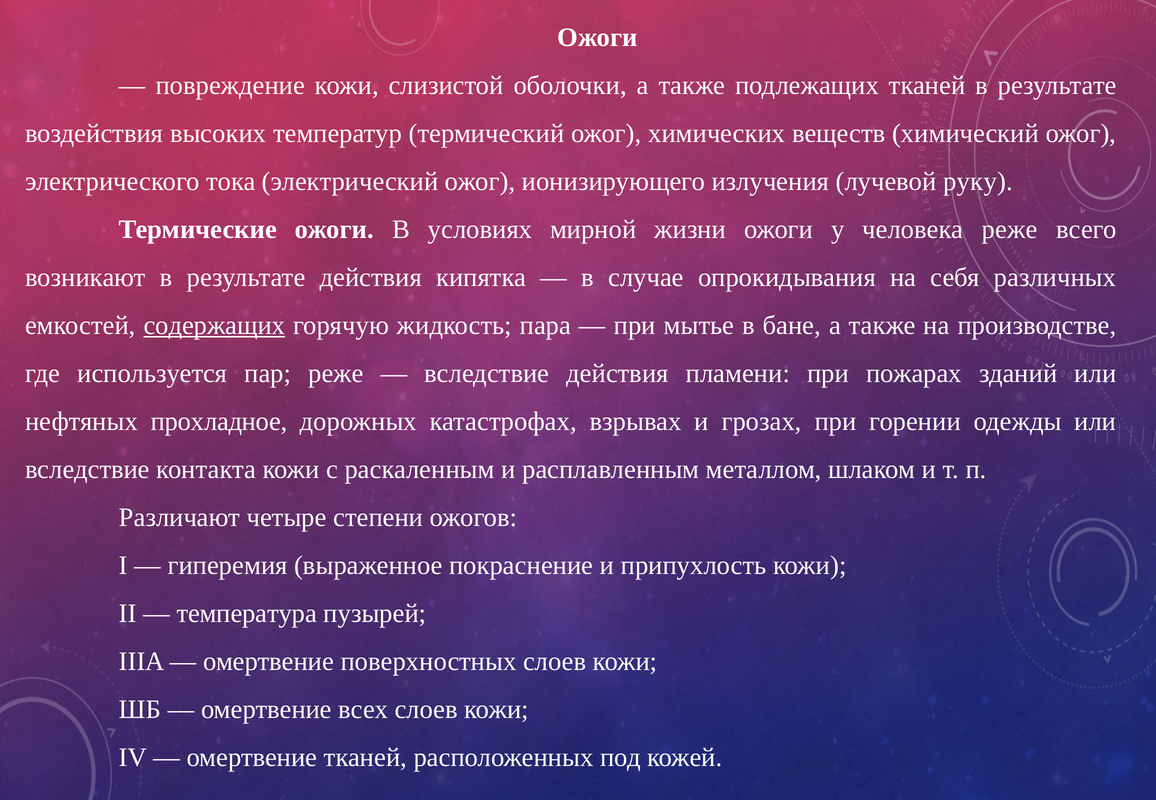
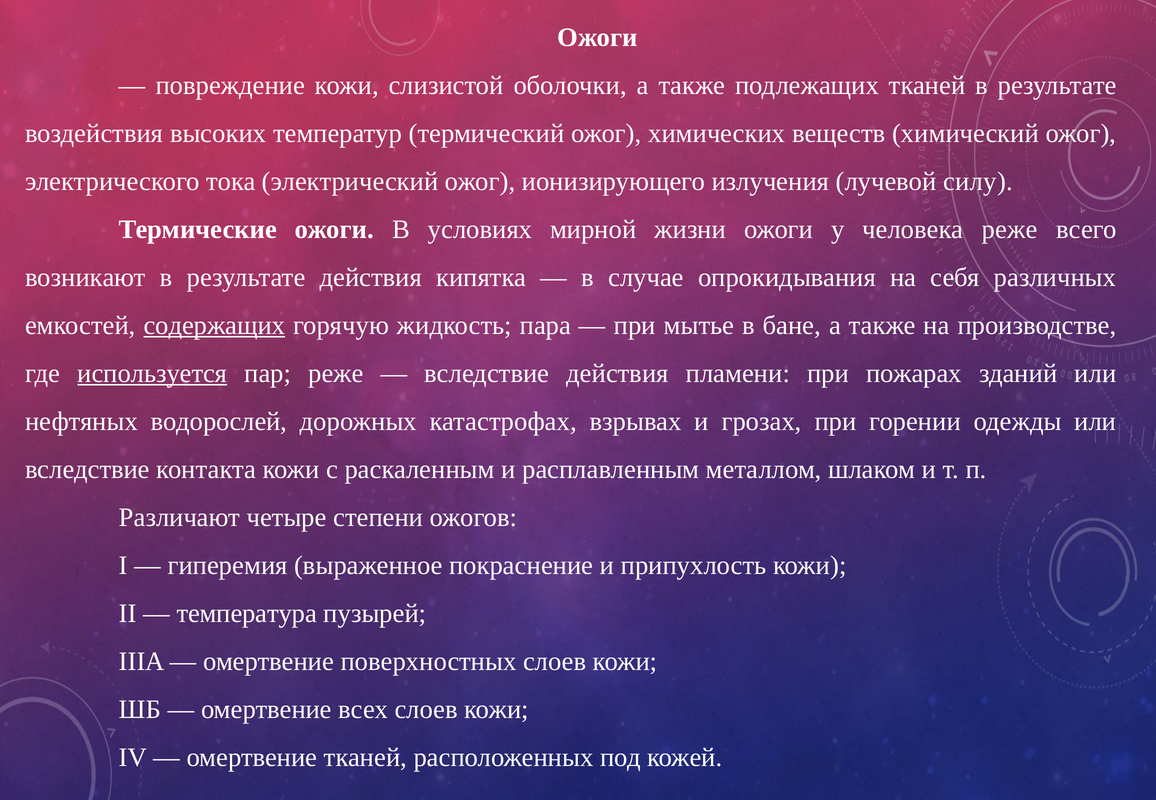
руку: руку -> силу (978, 182)
используется underline: none -> present (152, 374)
прохладное: прохладное -> водорослей (219, 422)
